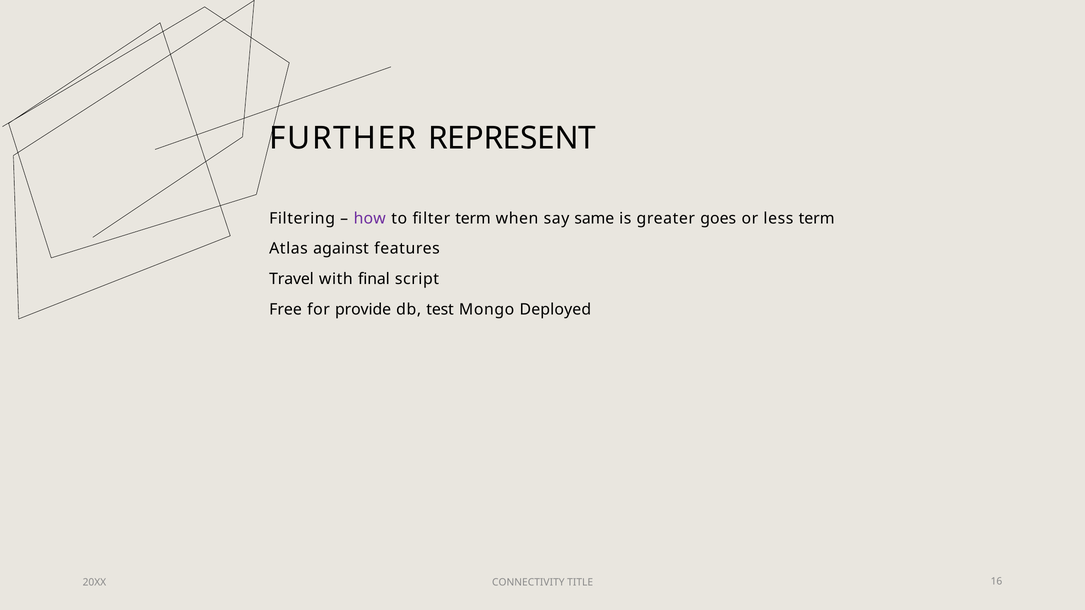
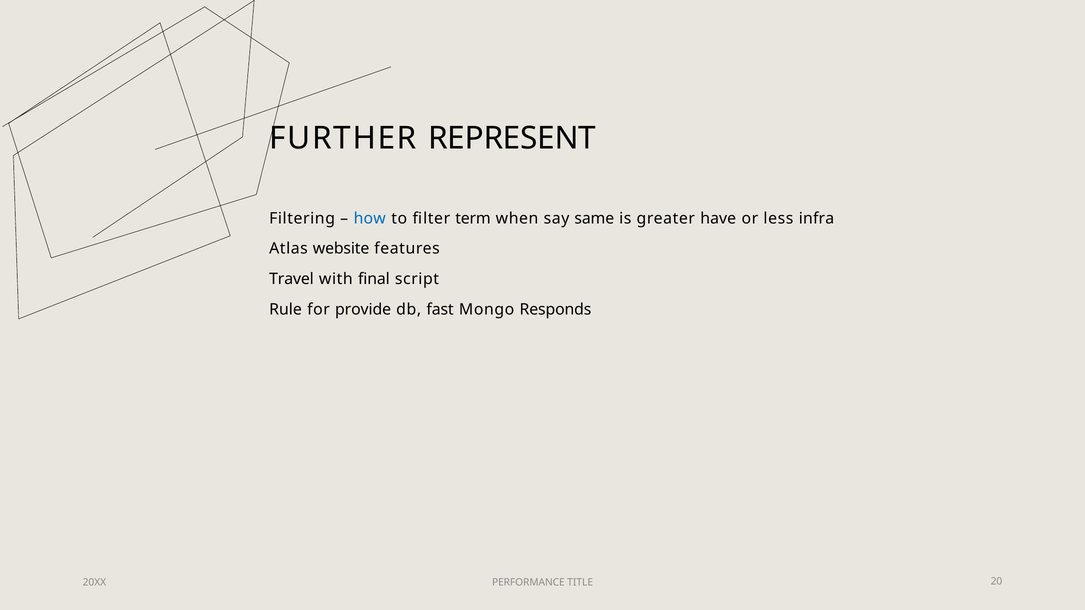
how colour: purple -> blue (370, 218)
goes: goes -> have (718, 218)
less term: term -> infra (817, 218)
against: against -> website (341, 249)
Free: Free -> Rule (286, 309)
test: test -> fast (440, 309)
Deployed: Deployed -> Responds (556, 309)
CONNECTIVITY: CONNECTIVITY -> PERFORMANCE (528, 583)
16: 16 -> 20 (997, 582)
